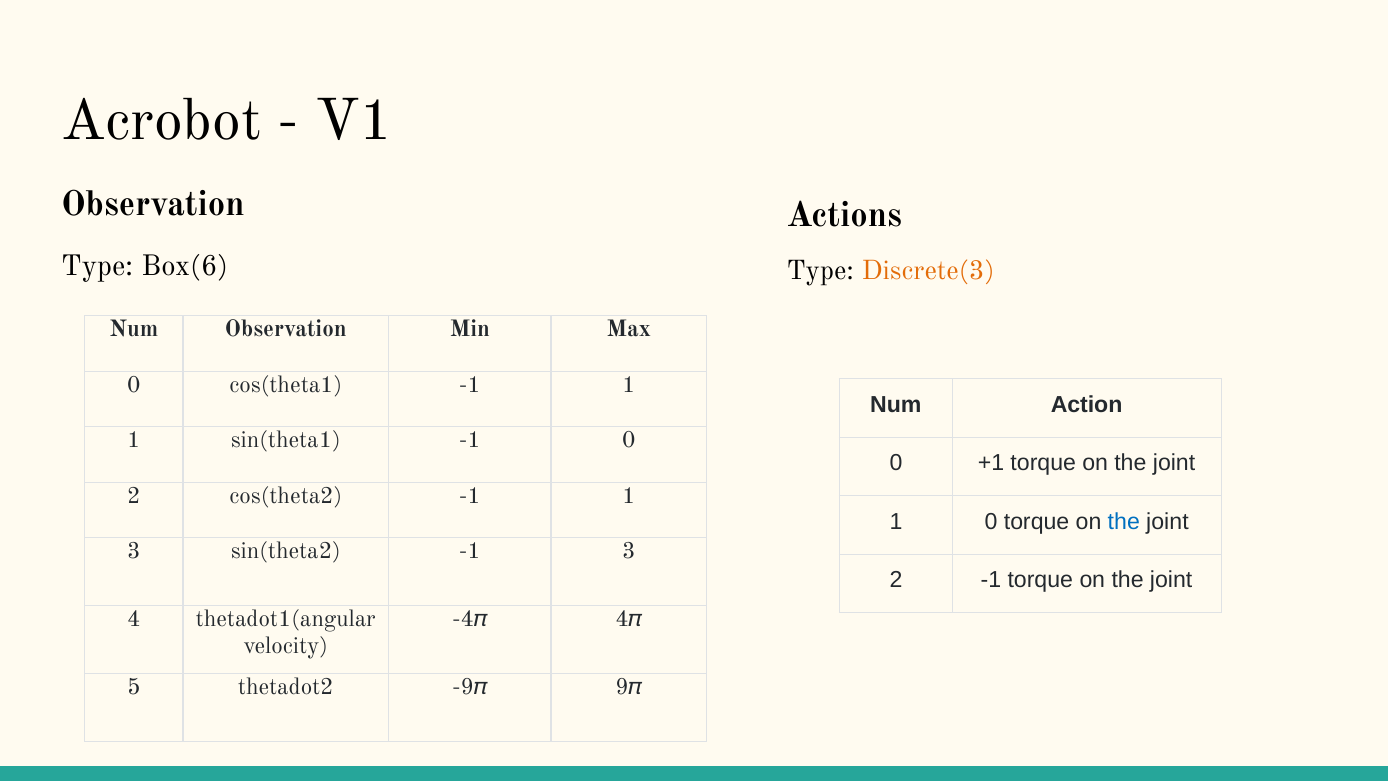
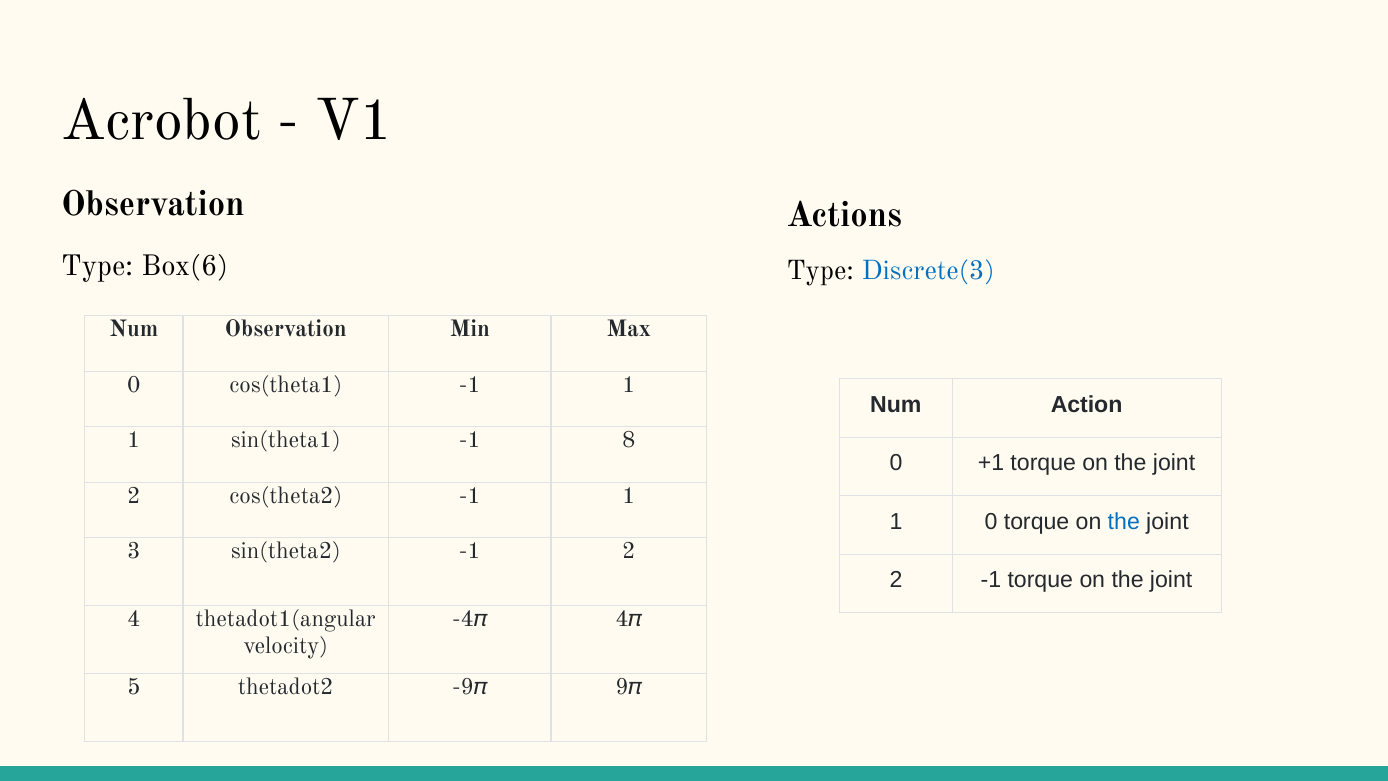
Discrete(3 colour: orange -> blue (928, 271)
-1 0: 0 -> 8 (629, 440)
-1 3: 3 -> 2 (629, 551)
